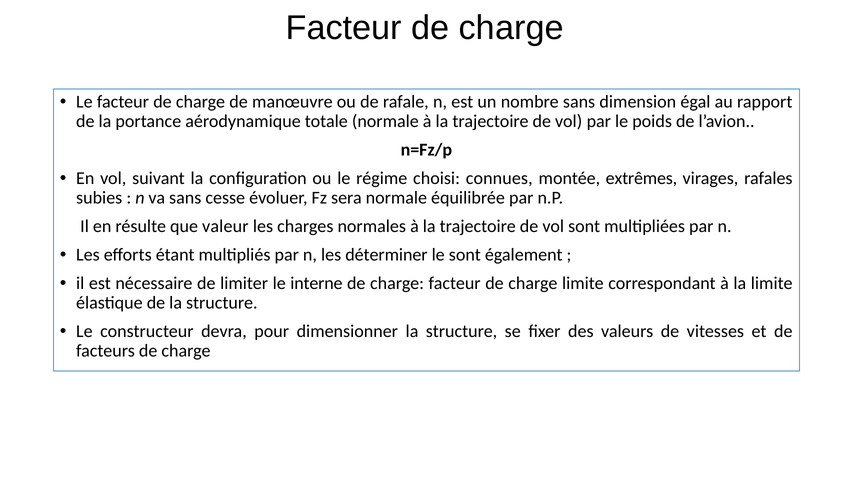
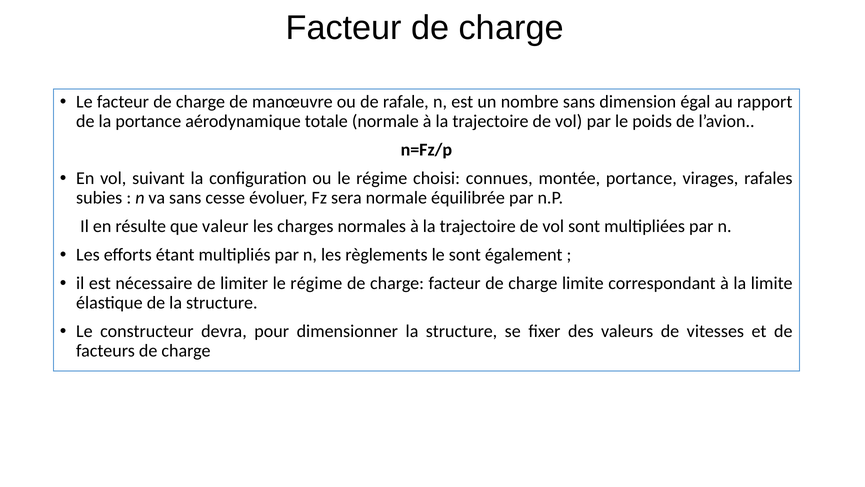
montée extrêmes: extrêmes -> portance (641, 178)
déterminer: déterminer -> règlements (386, 255)
limiter le interne: interne -> régime (316, 283)
